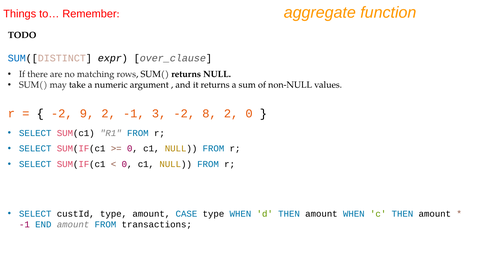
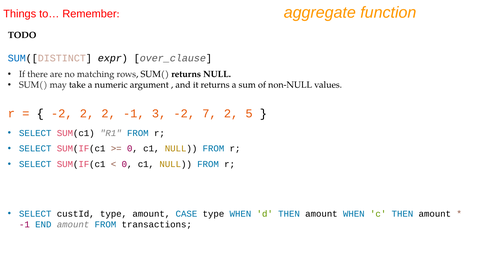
-2 9: 9 -> 2 (87, 114)
8: 8 -> 7 (209, 114)
2 0: 0 -> 5 (249, 114)
